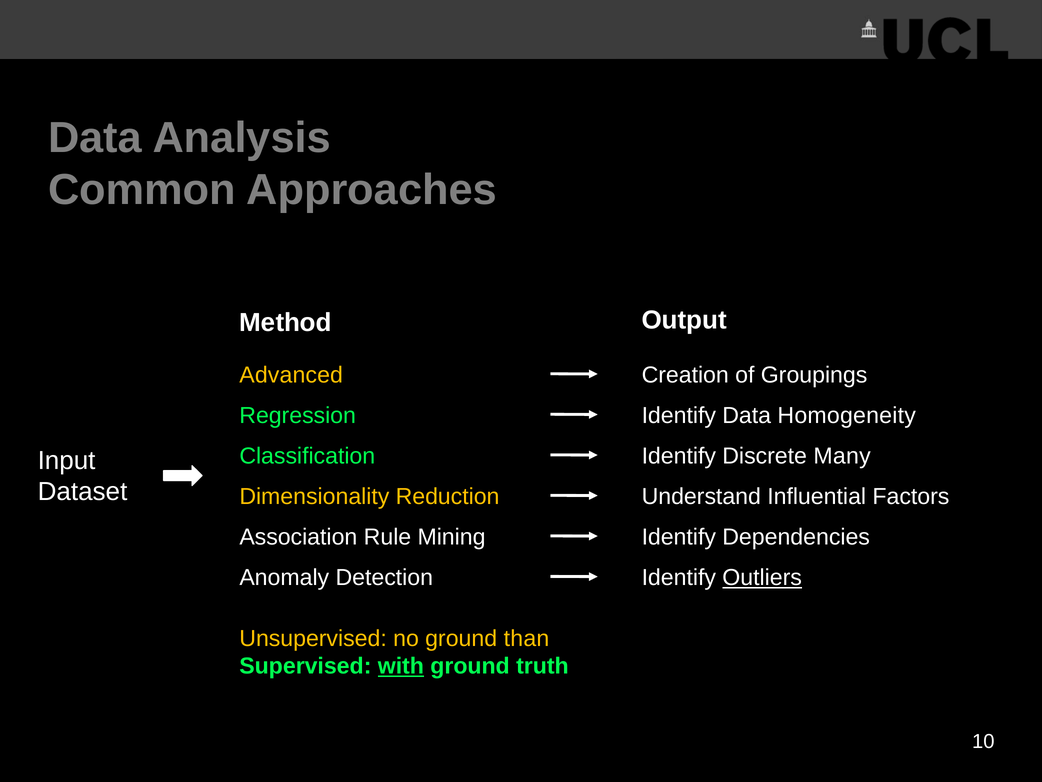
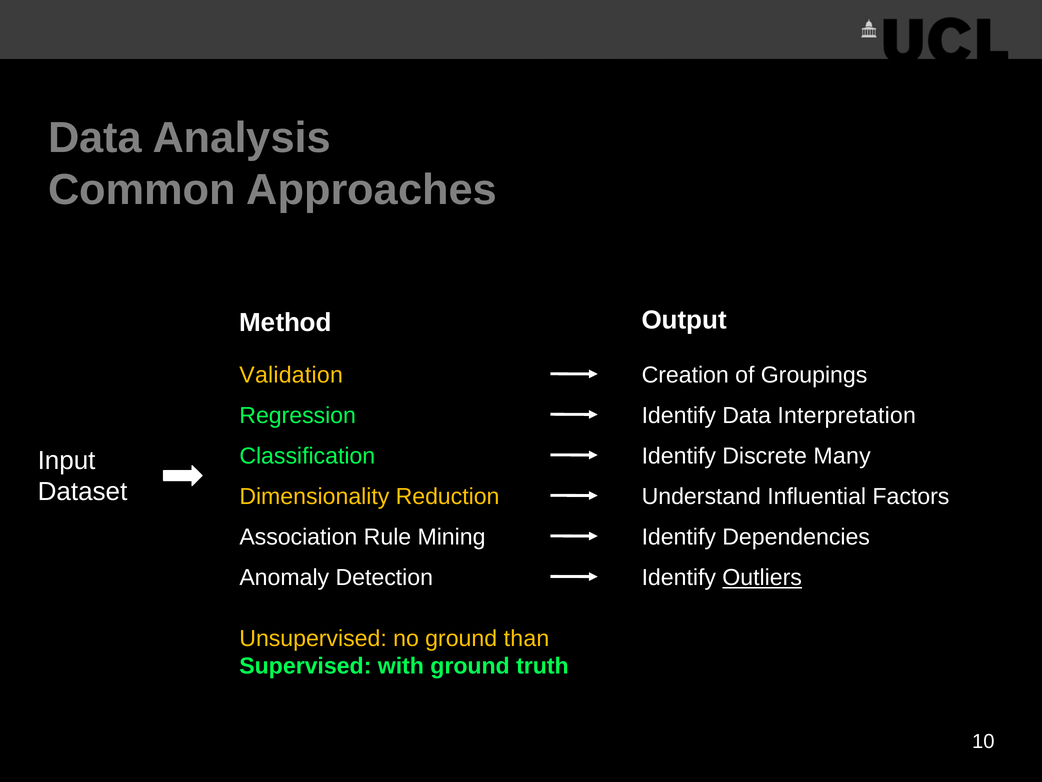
Advanced: Advanced -> Validation (291, 375)
Homogeneity: Homogeneity -> Interpretation (847, 415)
with underline: present -> none (401, 666)
